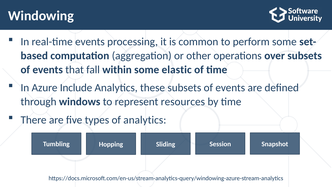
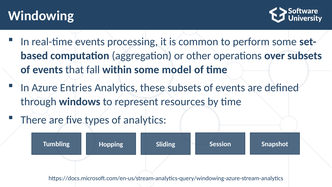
elastic: elastic -> model (177, 70)
Include: Include -> Entries (76, 88)
